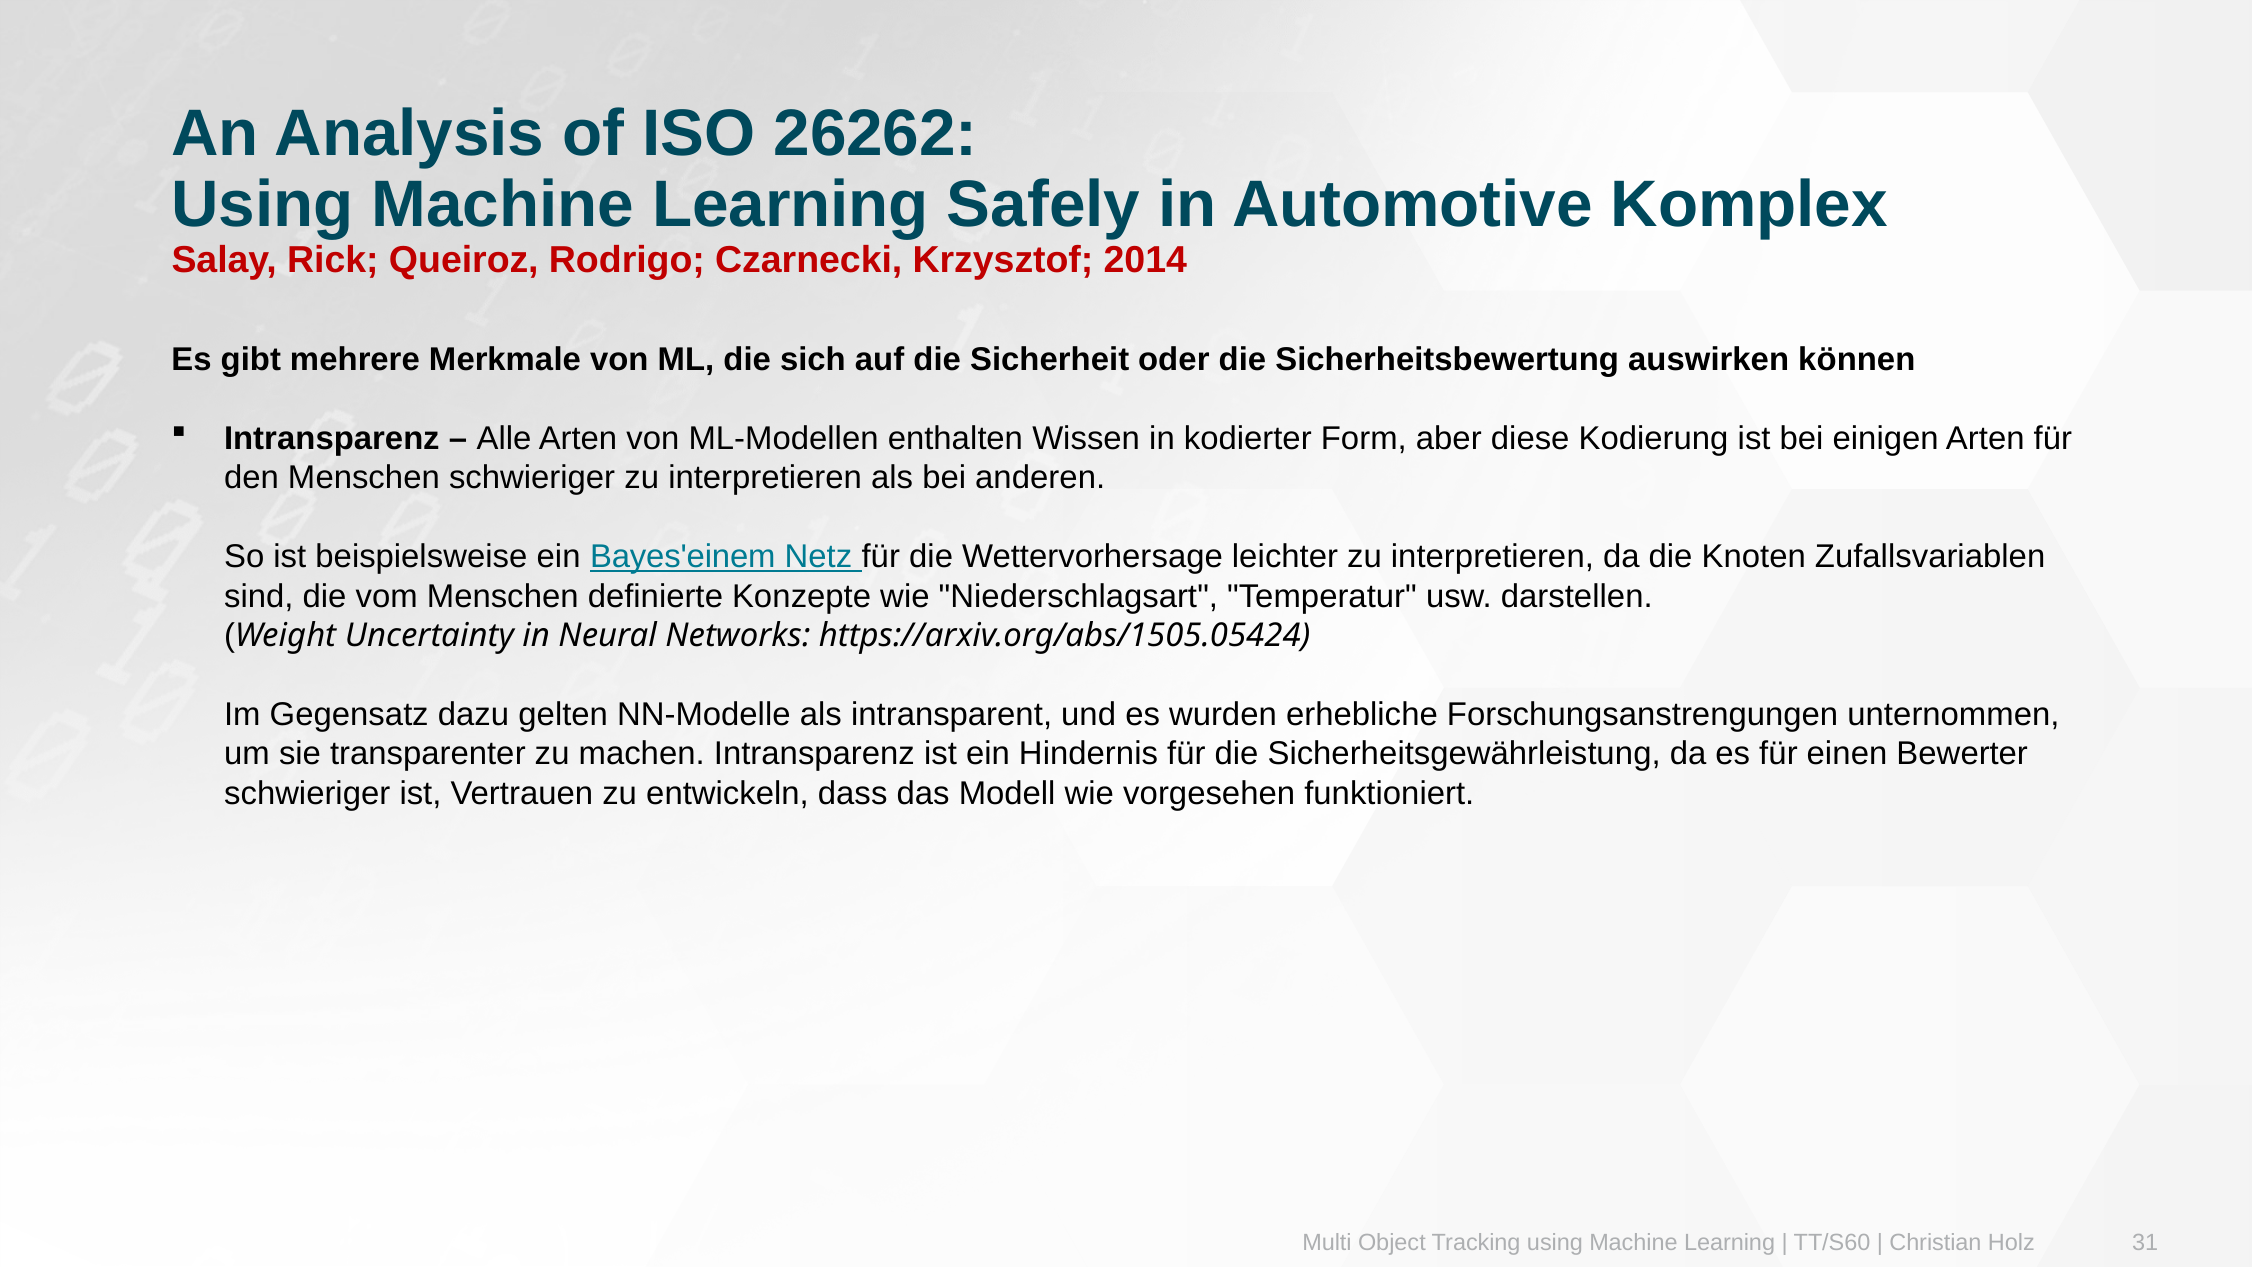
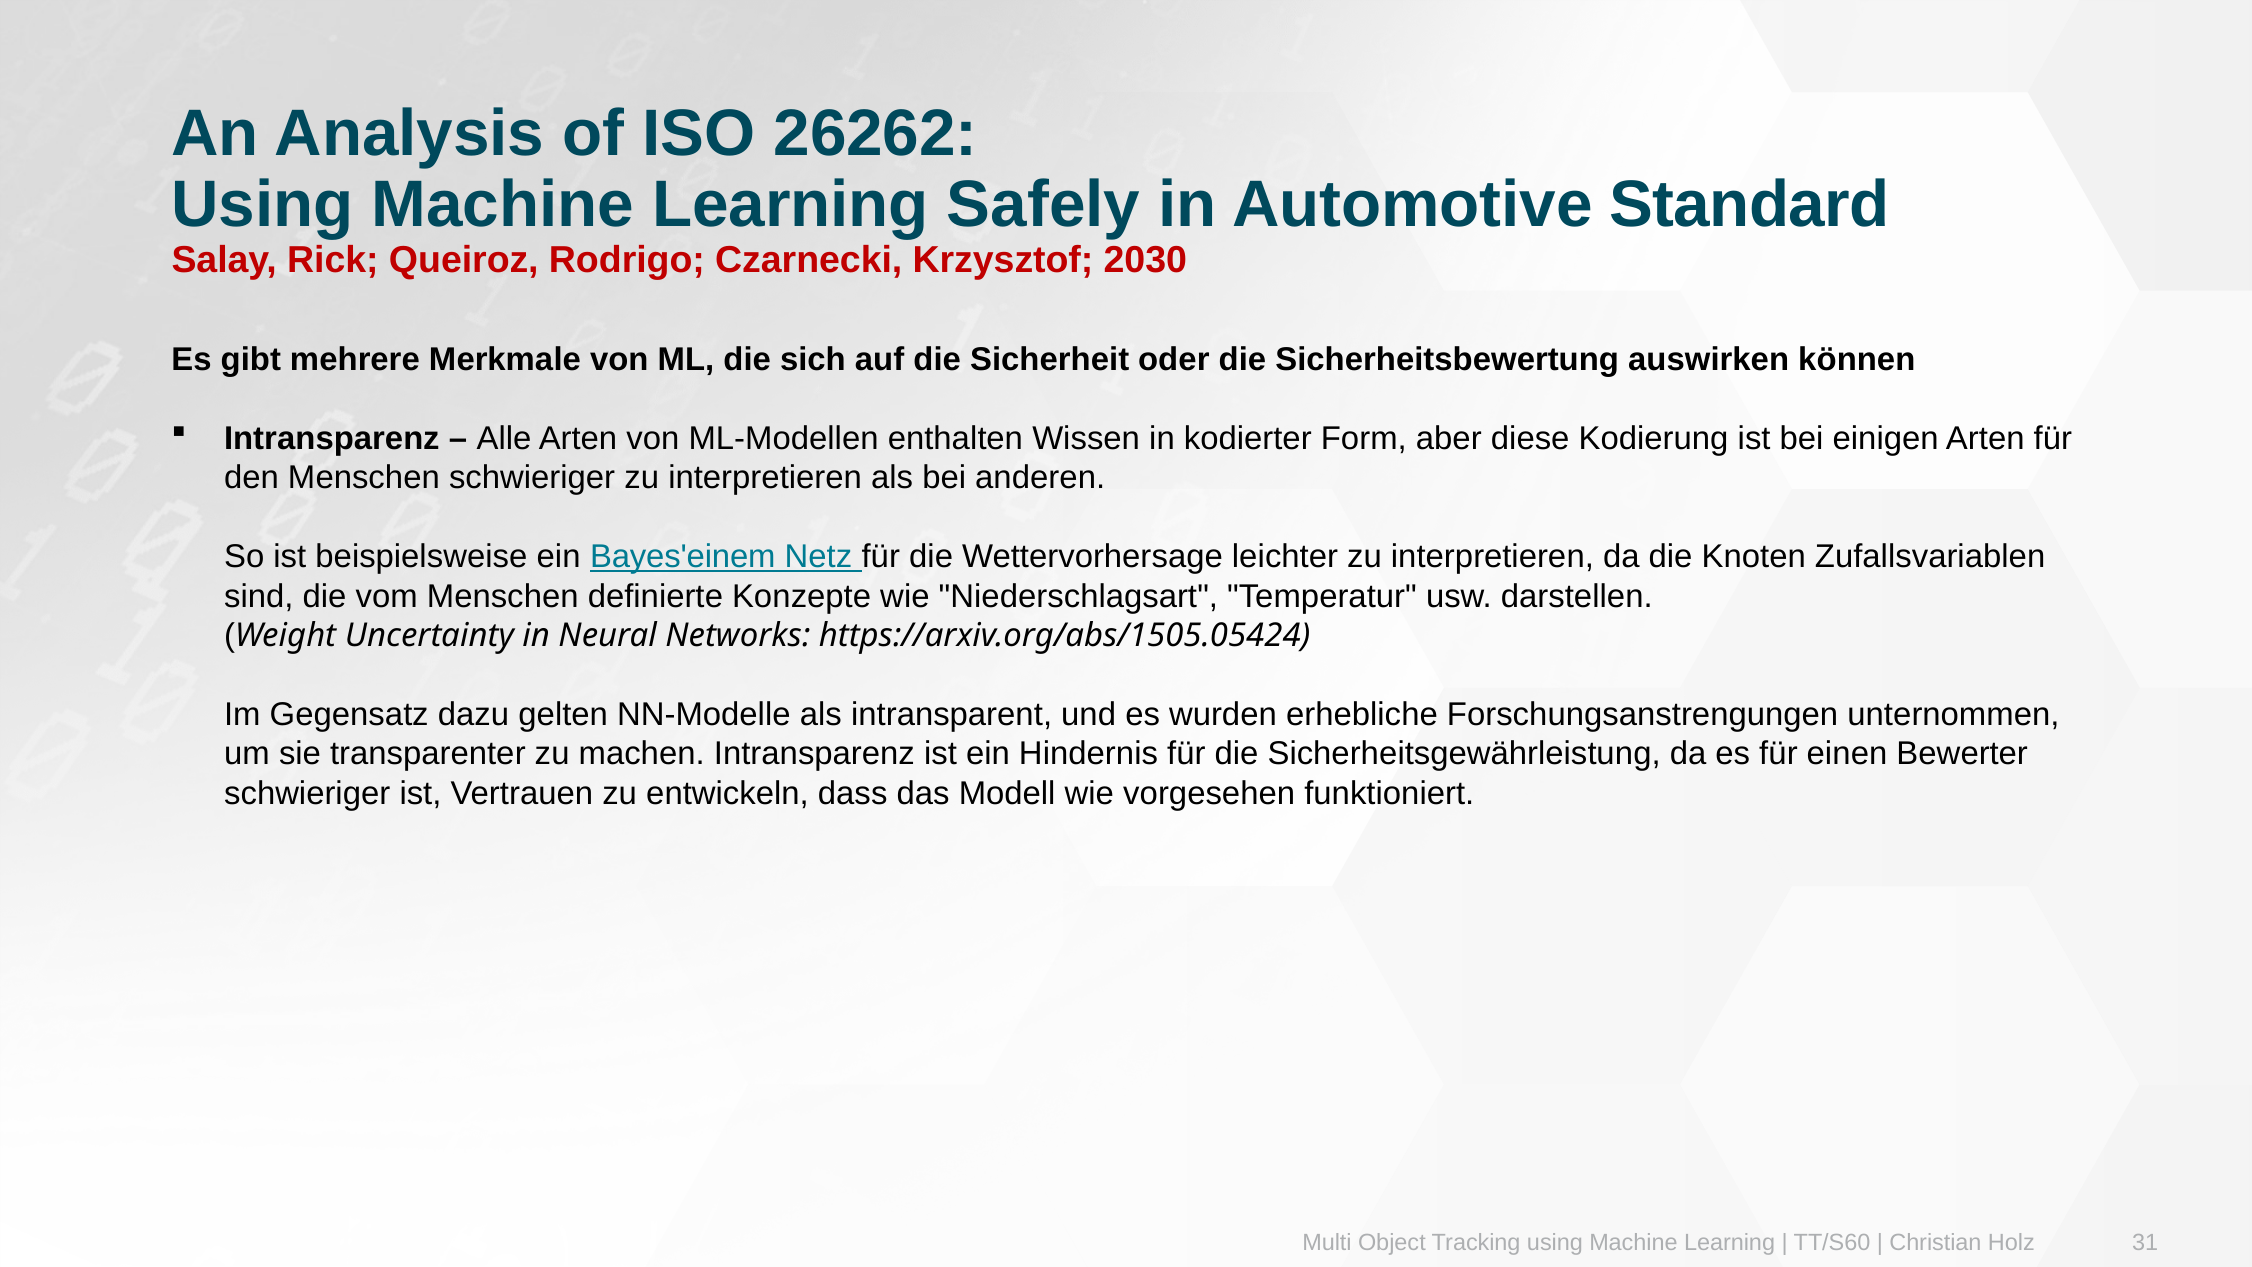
Komplex: Komplex -> Standard (1749, 205)
2014: 2014 -> 2030 (1145, 260)
